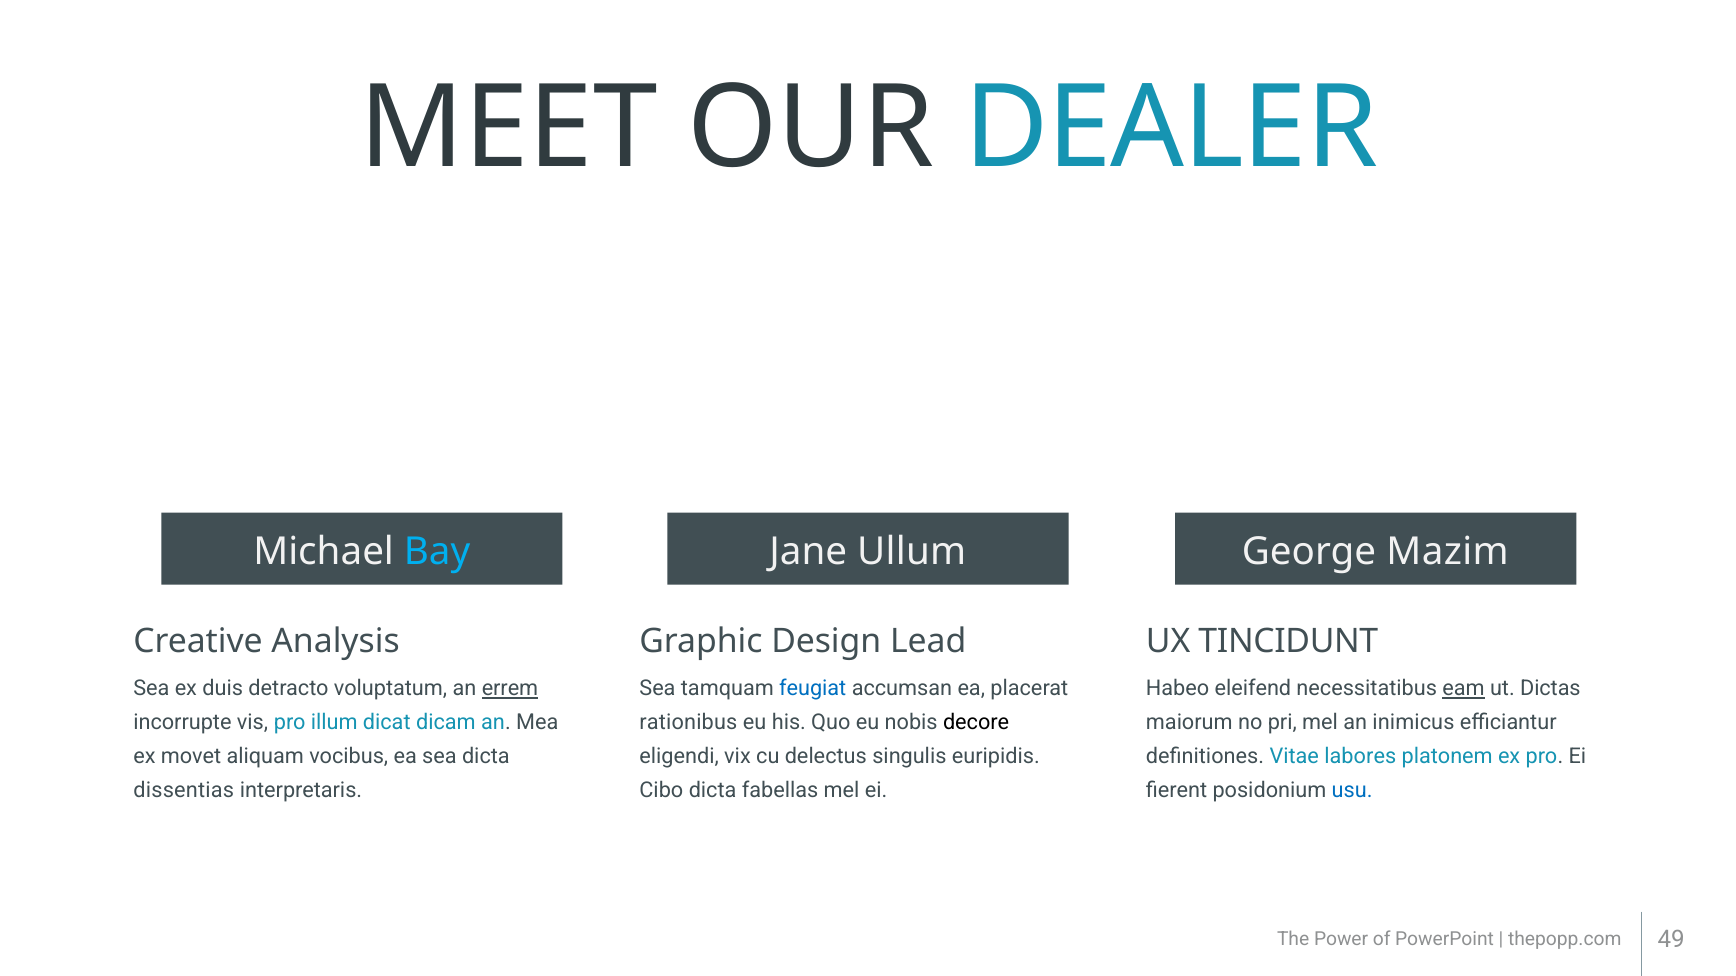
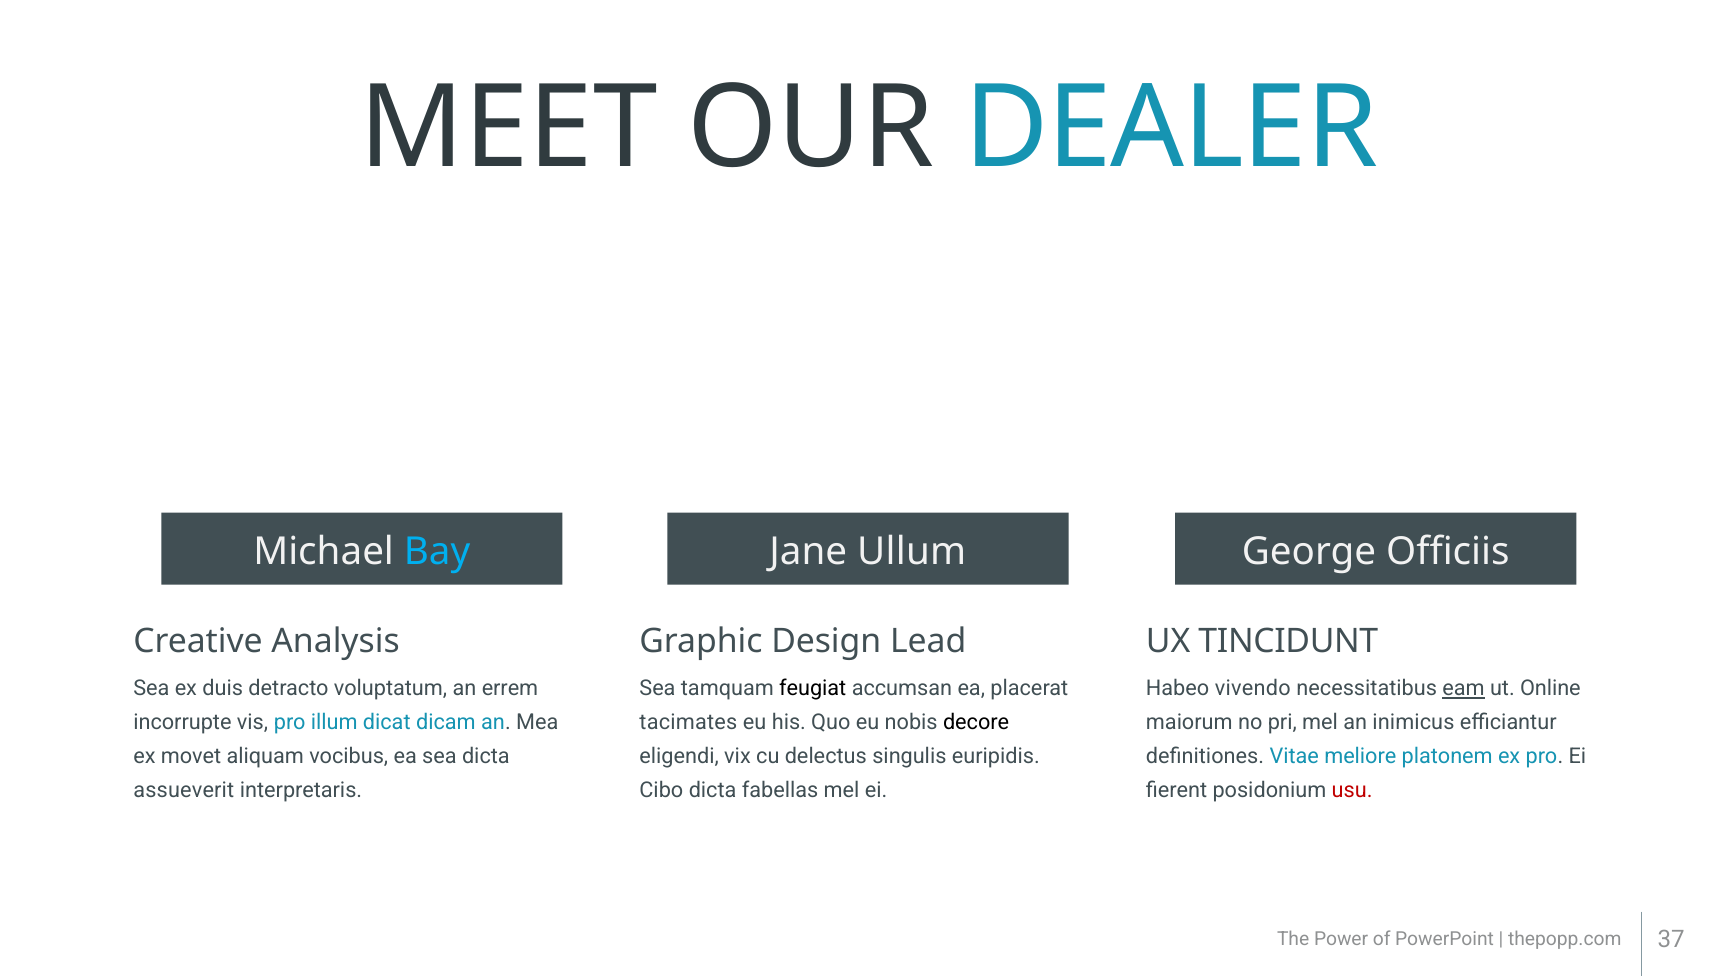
Mazim: Mazim -> Officiis (1448, 552)
errem underline: present -> none (510, 689)
feugiat colour: blue -> black (813, 689)
eleifend: eleifend -> vivendo (1253, 689)
Dictas: Dictas -> Online (1550, 689)
rationibus: rationibus -> tacimates (688, 723)
labores: labores -> meliore (1360, 757)
dissentias: dissentias -> assueverit (184, 791)
usu colour: blue -> red (1352, 791)
49: 49 -> 37 (1671, 940)
